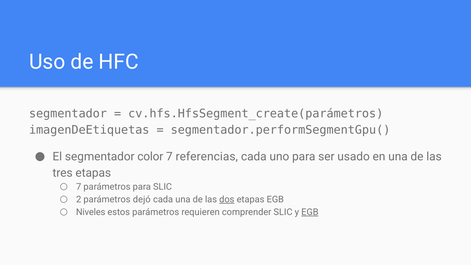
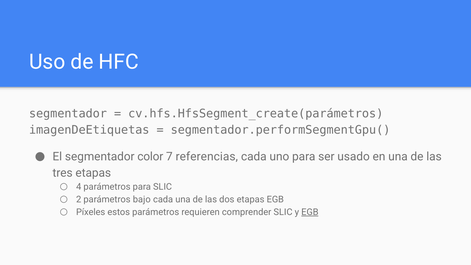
7: 7 -> 4 (79, 187)
dejó: dejó -> bajo (142, 199)
dos underline: present -> none (227, 199)
Niveles: Niveles -> Píxeles (91, 212)
